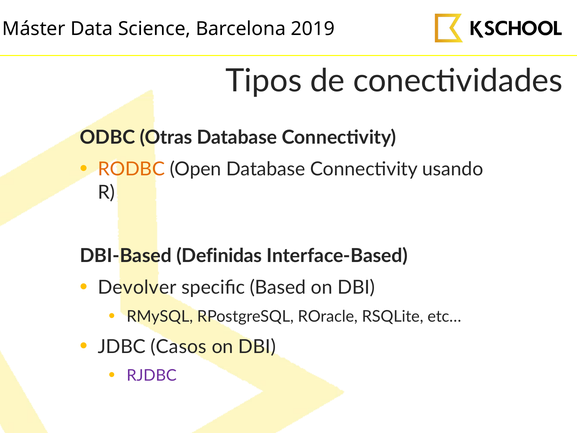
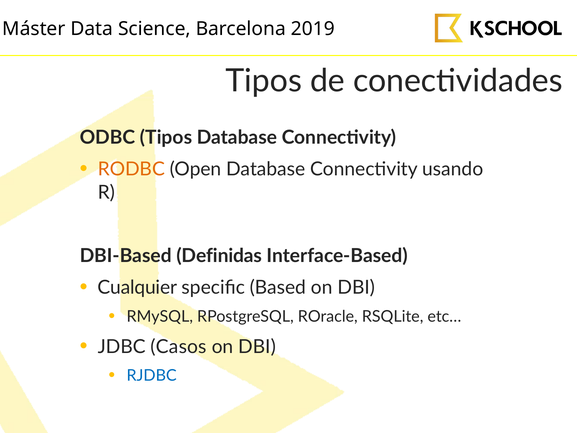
ODBC Otras: Otras -> Tipos (166, 137)
Devolver: Devolver -> Cualquier (137, 287)
RJDBC colour: purple -> blue (152, 375)
